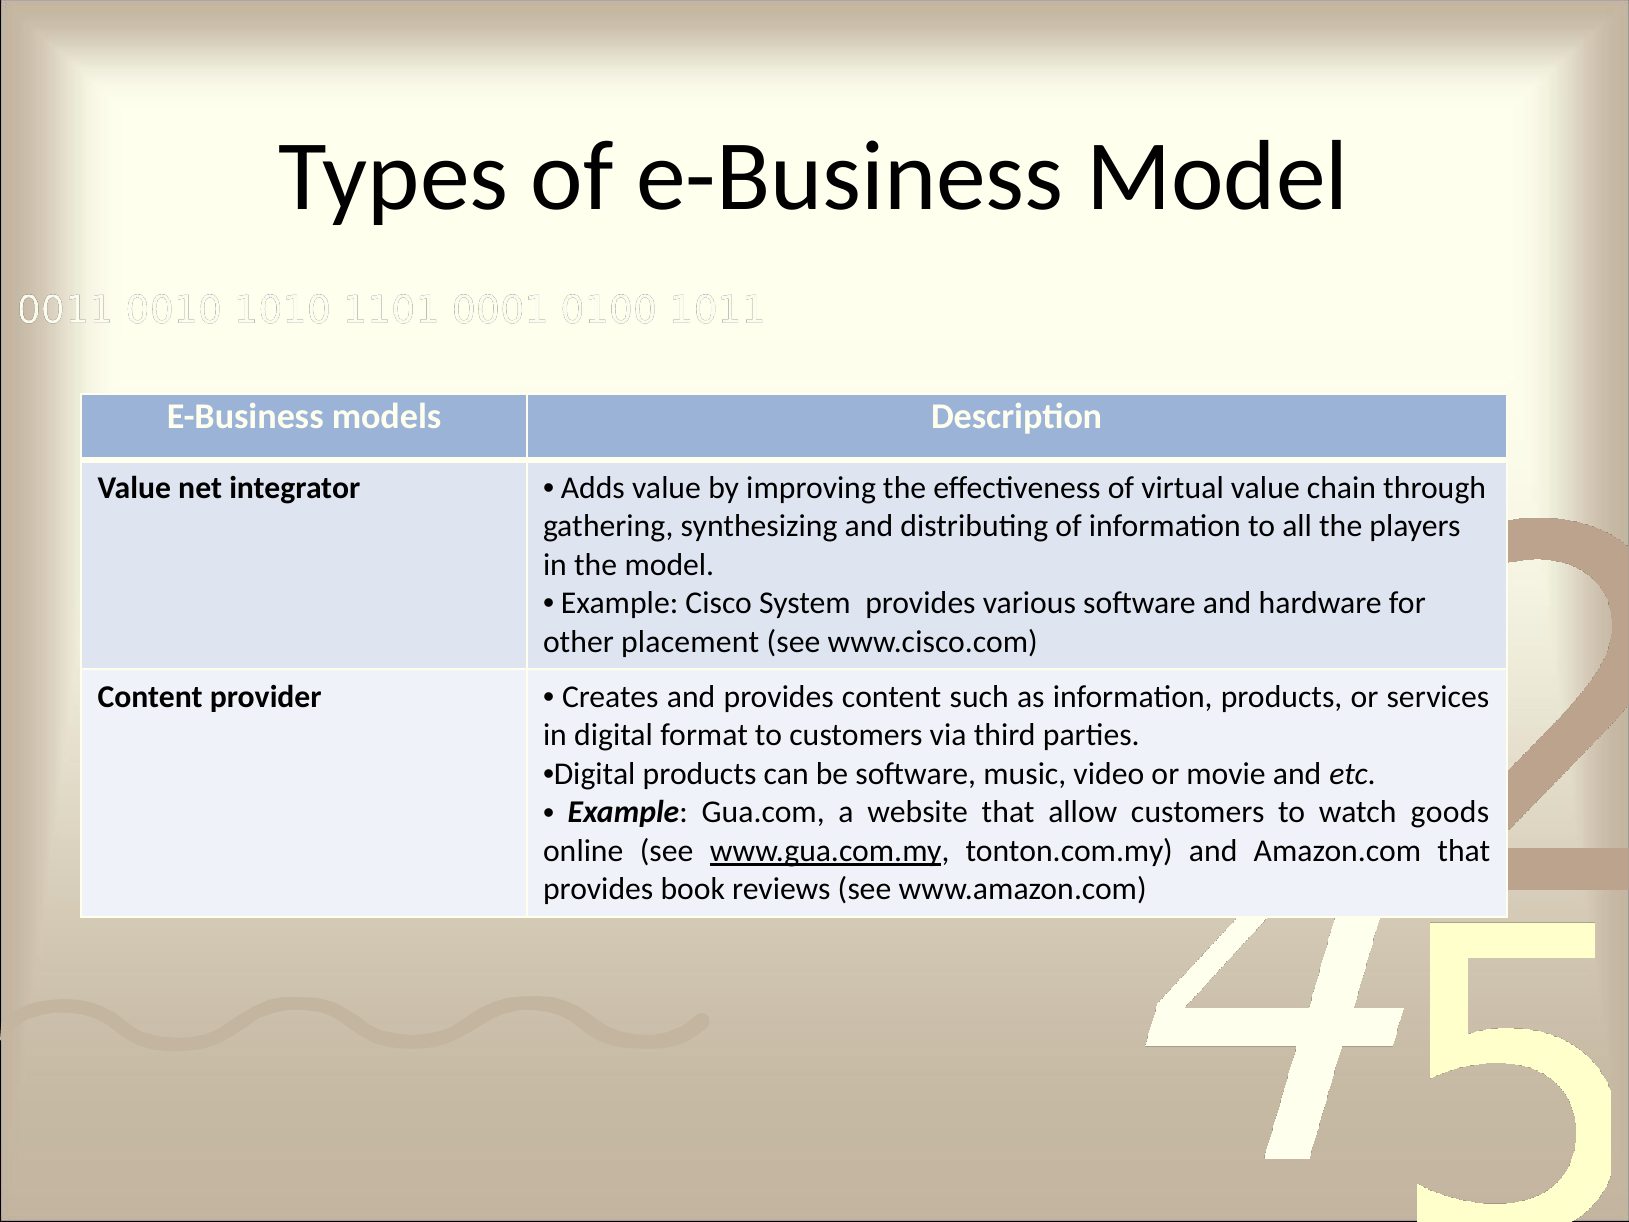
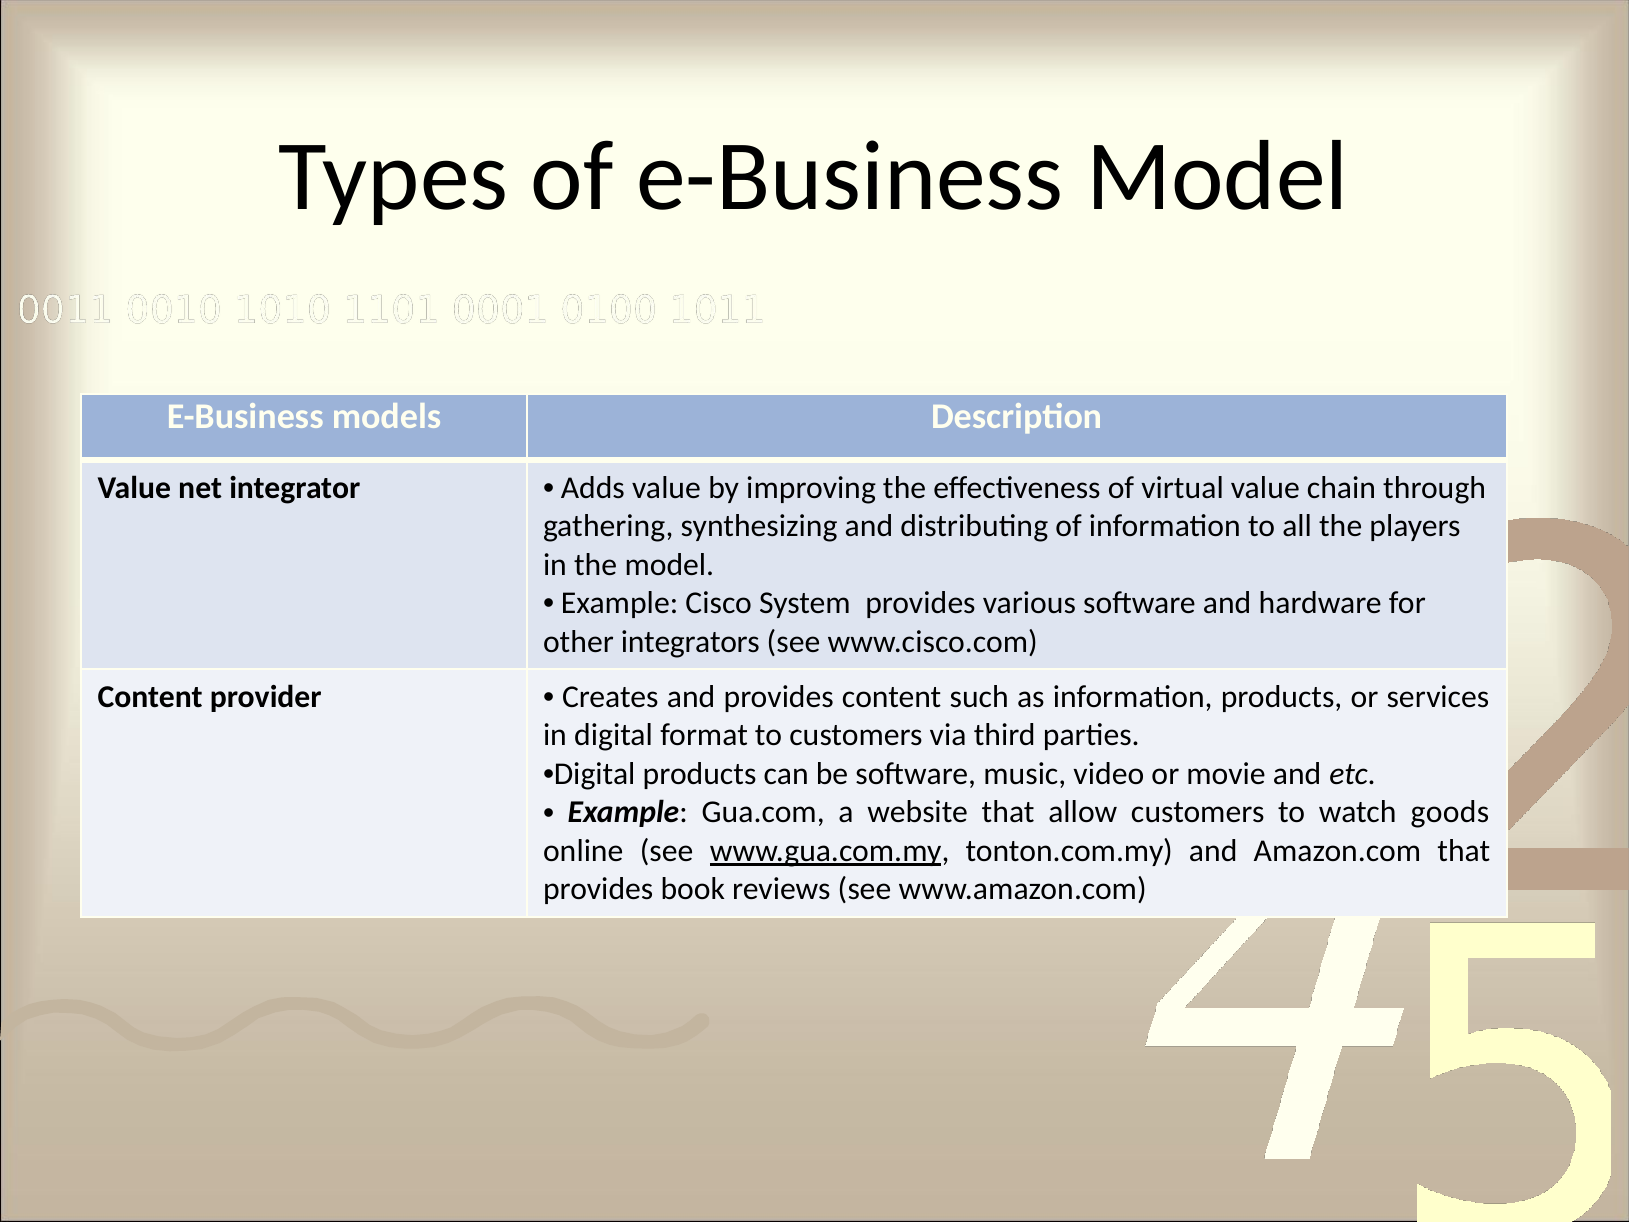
placement: placement -> integrators (690, 642)
